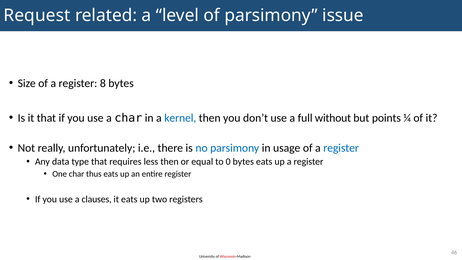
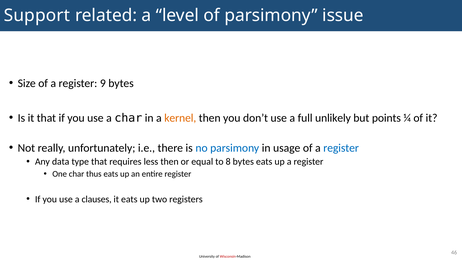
Request: Request -> Support (37, 15)
8: 8 -> 9 (103, 83)
kernel colour: blue -> orange (180, 118)
without: without -> unlikely (333, 118)
0: 0 -> 8 (228, 162)
